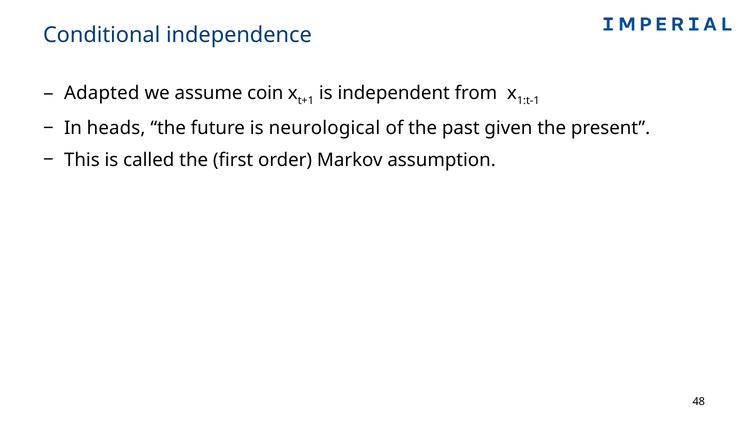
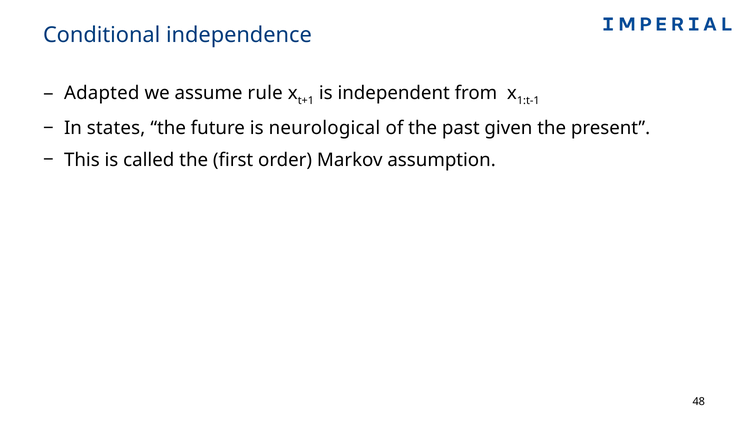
coin: coin -> rule (265, 93)
heads: heads -> states (116, 128)
